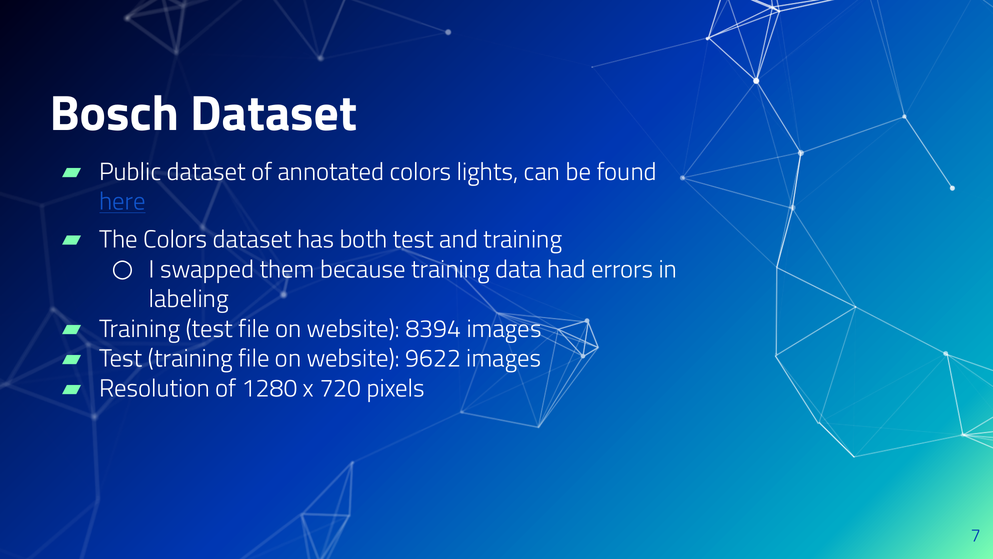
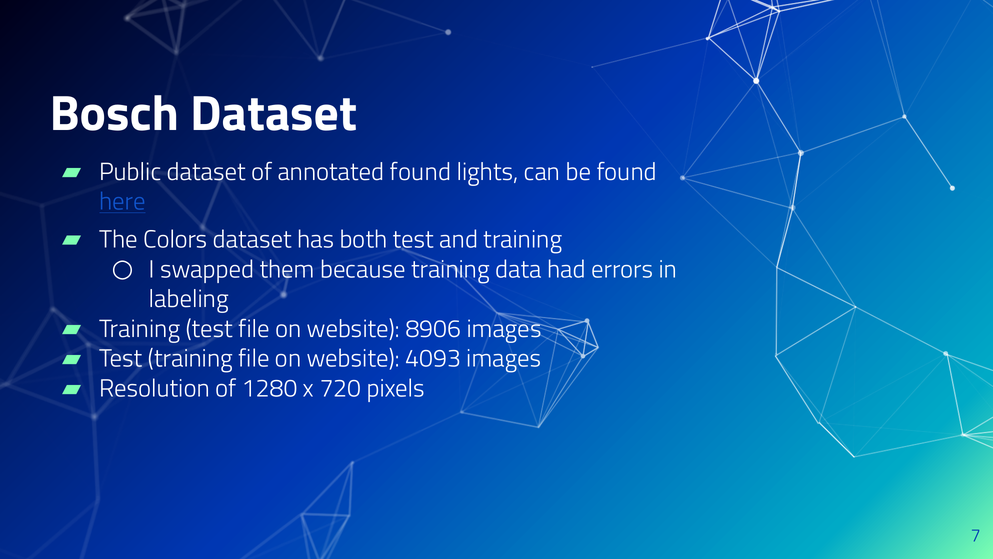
annotated colors: colors -> found (420, 172)
8394: 8394 -> 8906 (433, 329)
9622: 9622 -> 4093 (433, 358)
